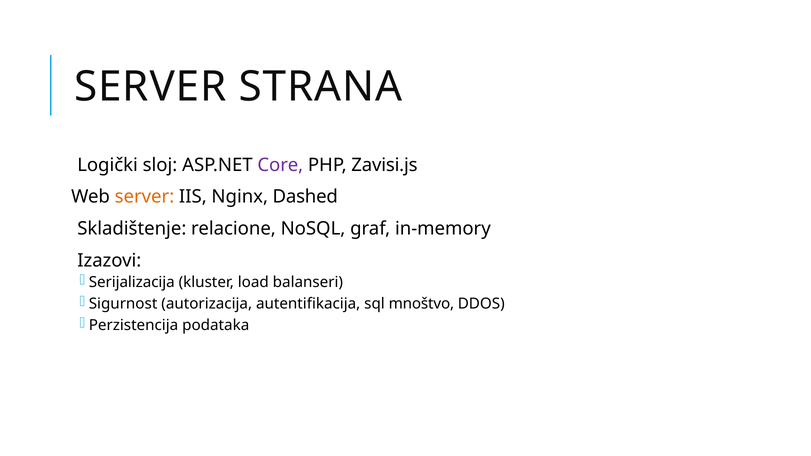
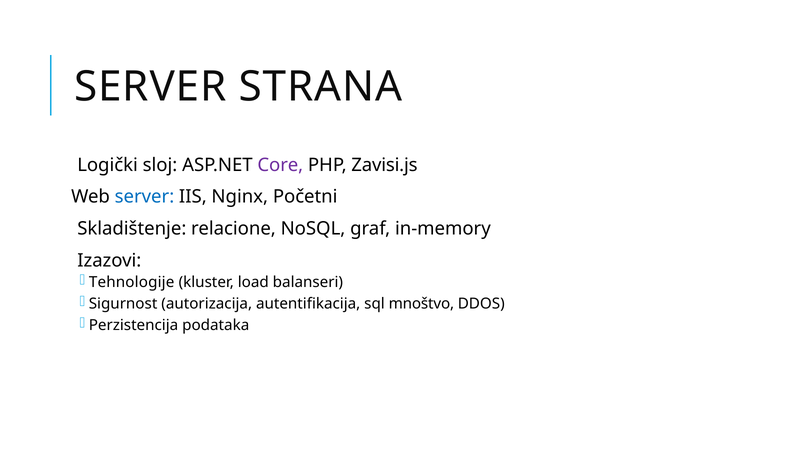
server colour: orange -> blue (144, 197)
Dashed: Dashed -> Početni (305, 197)
Serijalizacija: Serijalizacija -> Tehnologije (132, 282)
